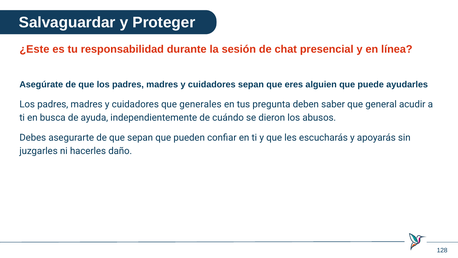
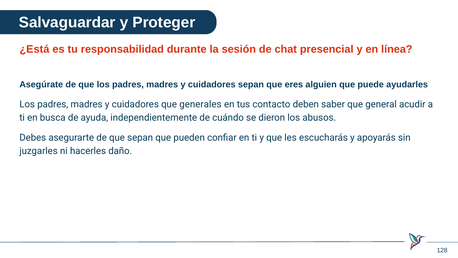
¿Este: ¿Este -> ¿Está (34, 49)
pregunta: pregunta -> contacto (271, 104)
